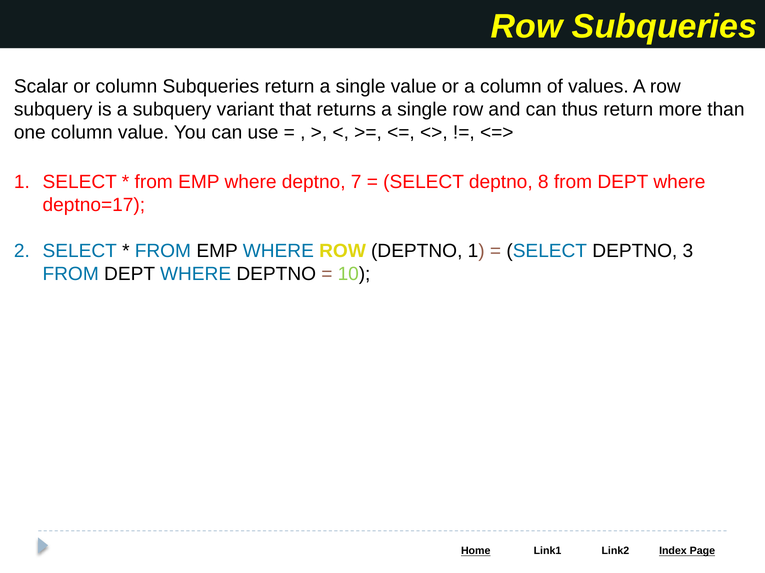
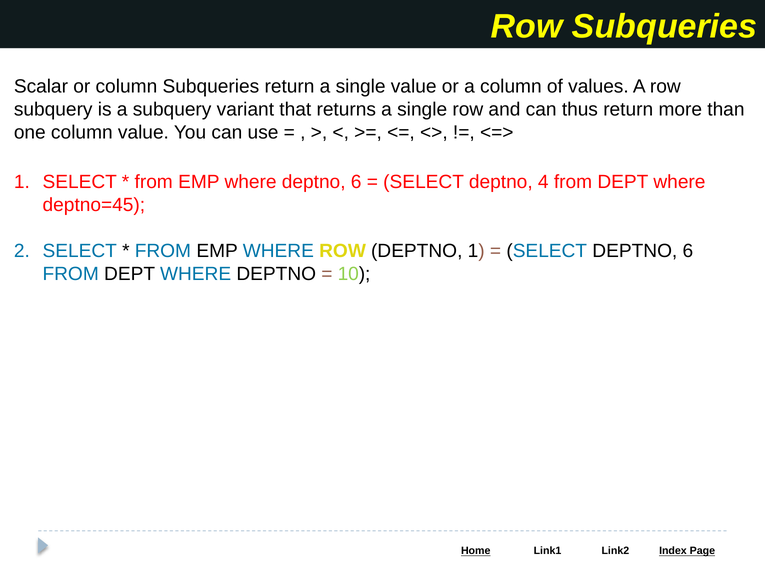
where deptno 7: 7 -> 6 (356, 182)
8: 8 -> 4 (543, 182)
deptno=17: deptno=17 -> deptno=45 (94, 205)
SELECT DEPTNO 3: 3 -> 6 (688, 251)
